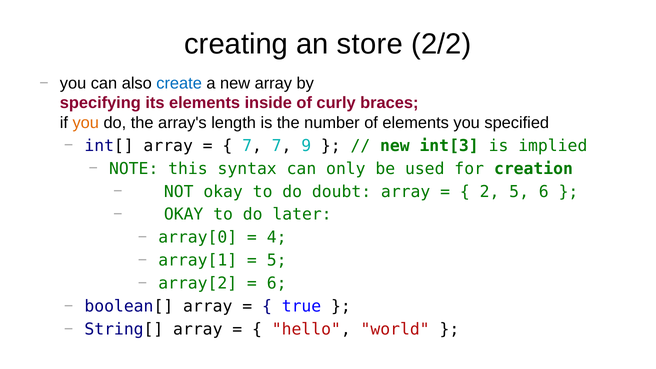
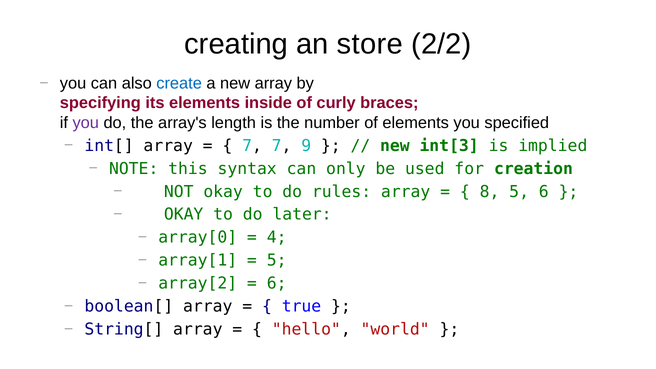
you colour: orange -> purple (86, 123)
doubt: doubt -> rules (342, 192)
2: 2 -> 8 (490, 192)
